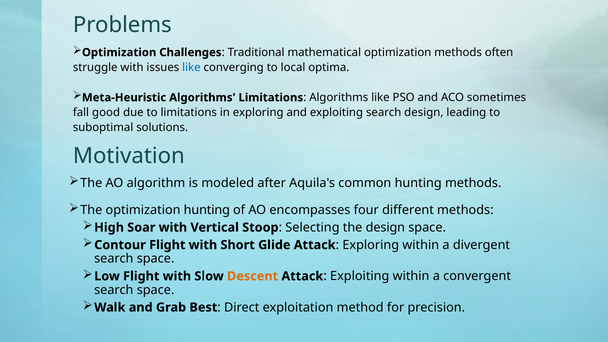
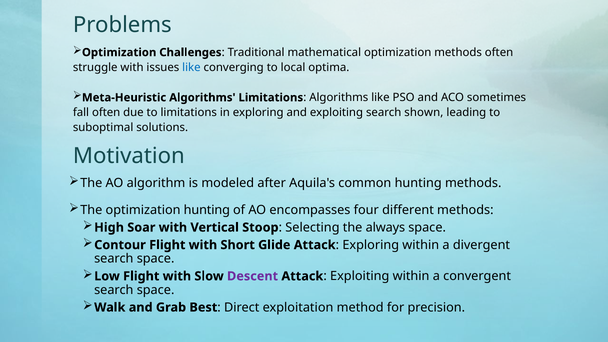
fall good: good -> often (106, 113)
search design: design -> shown (424, 113)
the design: design -> always (385, 228)
Descent colour: orange -> purple (253, 276)
